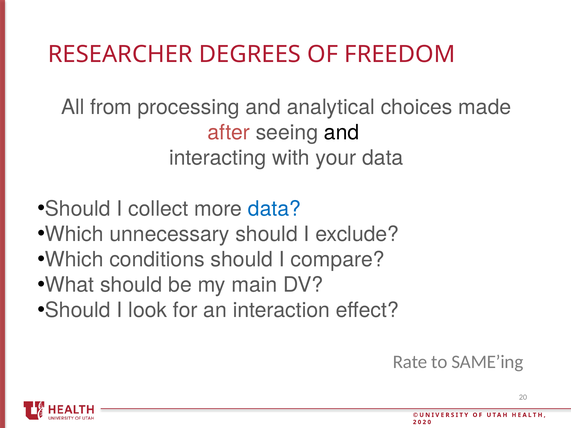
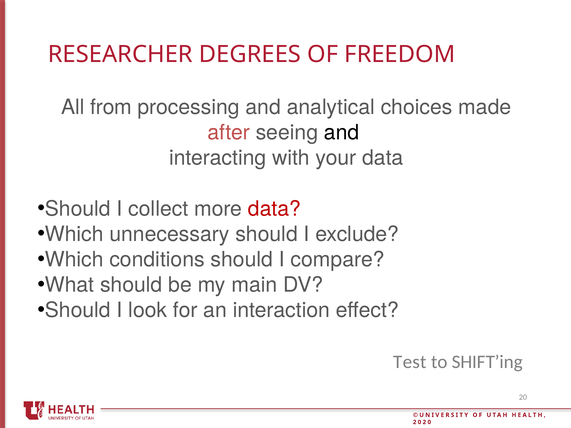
data colour: blue -> red (274, 209)
Rate: Rate -> Test (410, 362)
SAME’ing: SAME’ing -> SHIFT’ing (487, 362)
